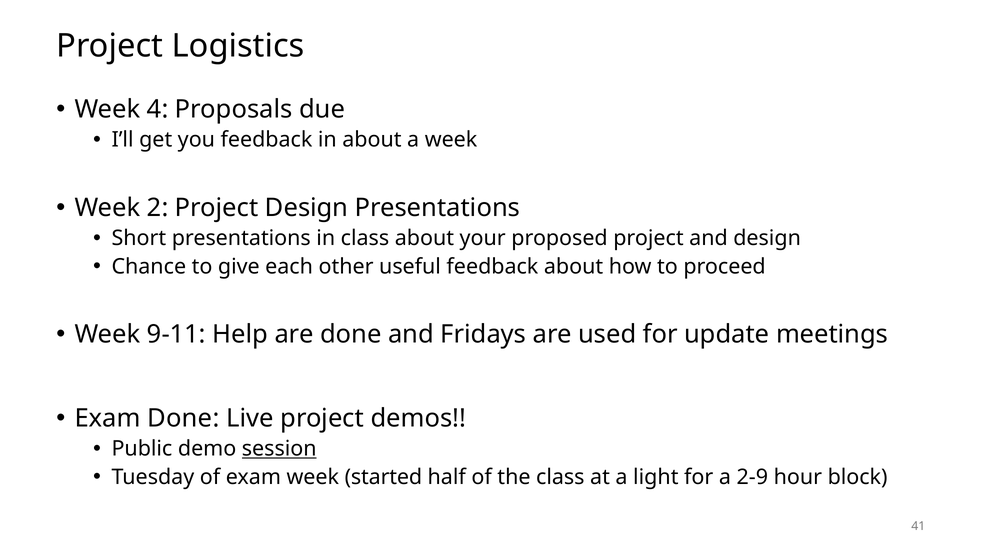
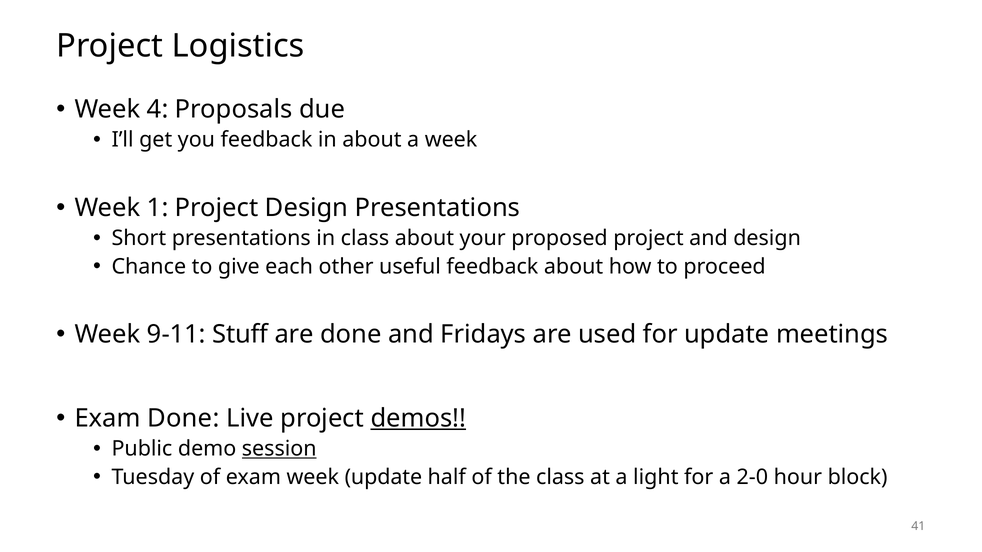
2: 2 -> 1 (158, 208)
Help: Help -> Stuff (240, 335)
demos underline: none -> present (418, 419)
week started: started -> update (383, 477)
2-9: 2-9 -> 2-0 (752, 477)
